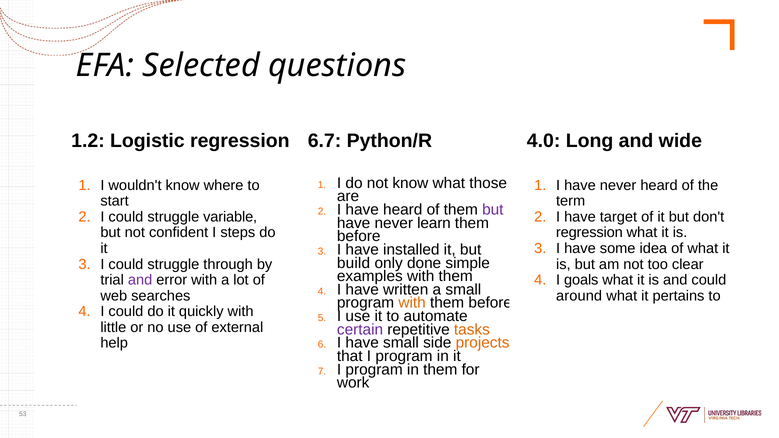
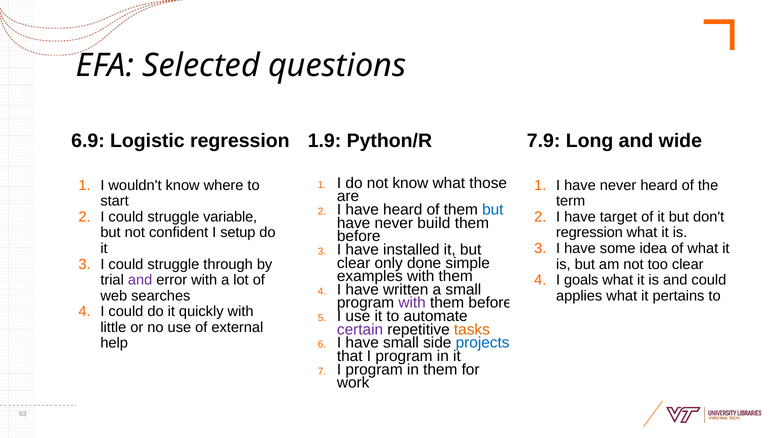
1.2: 1.2 -> 6.9 (88, 141)
6.7: 6.7 -> 1.9 (325, 141)
4.0: 4.0 -> 7.9 (544, 141)
but colour: purple -> blue (493, 210)
learn: learn -> build (434, 223)
steps: steps -> setup (238, 233)
build: build -> clear (354, 263)
around: around -> applies (579, 296)
with colour: orange -> purple (412, 303)
projects colour: orange -> blue (483, 343)
